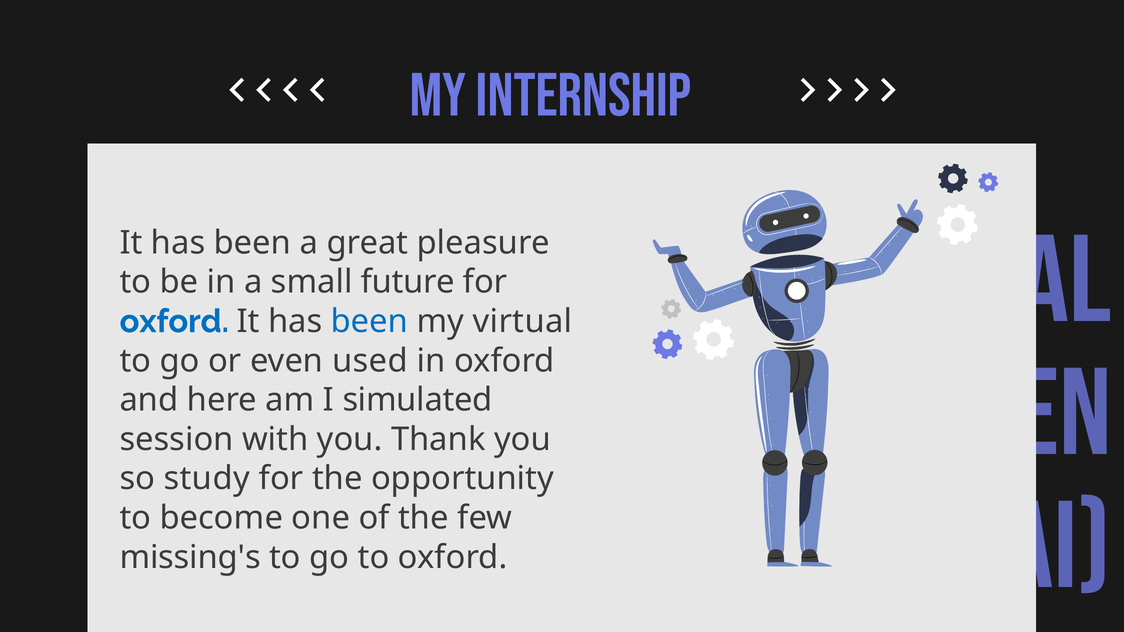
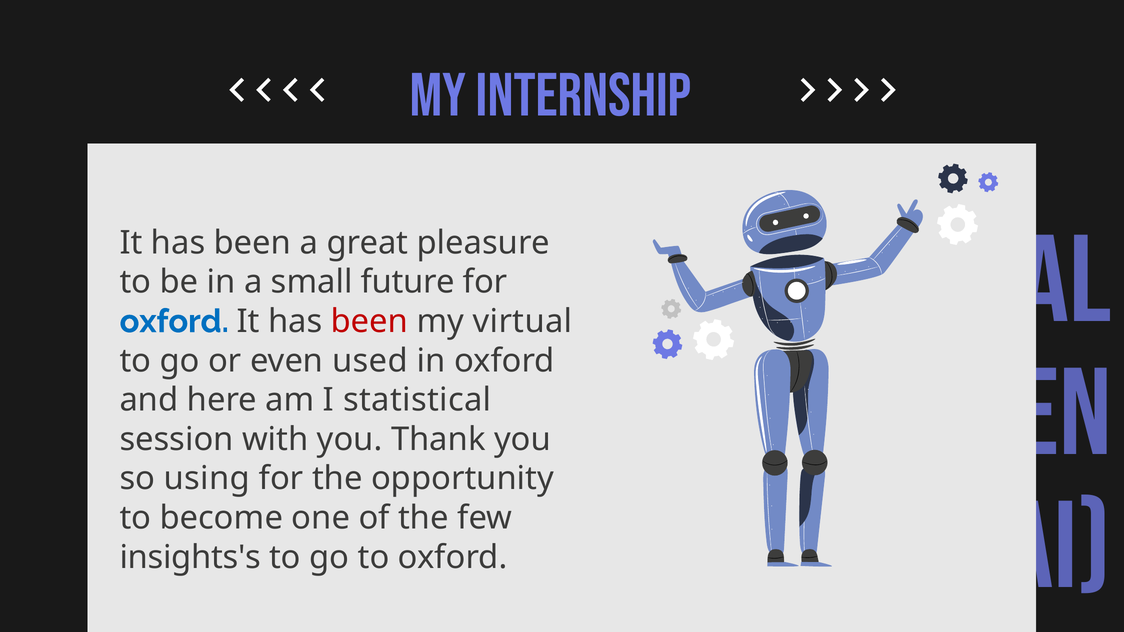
been colour: blue -> red (370, 322)
simulated: simulated -> statistical (417, 400)
study: study -> using (207, 479)
missing's: missing's -> insights's (190, 558)
